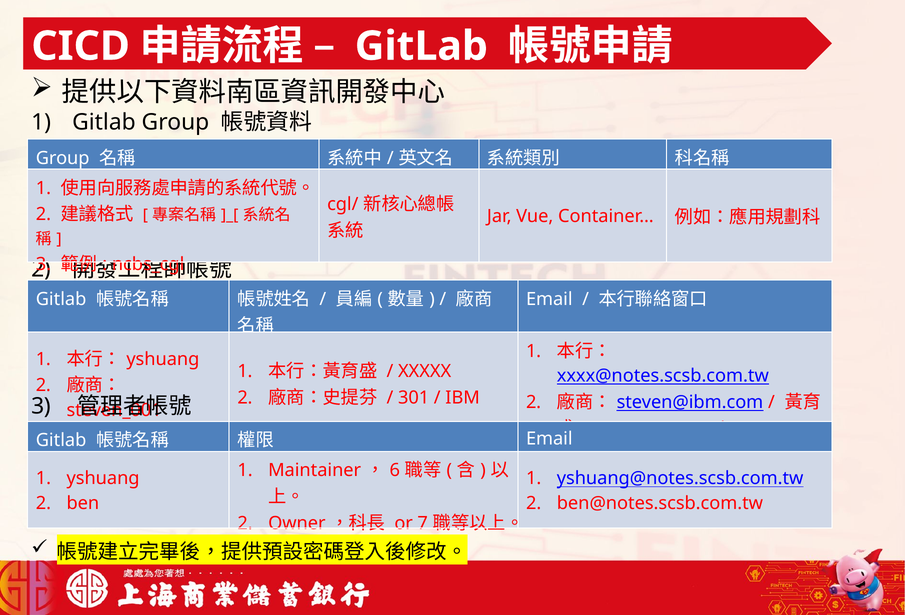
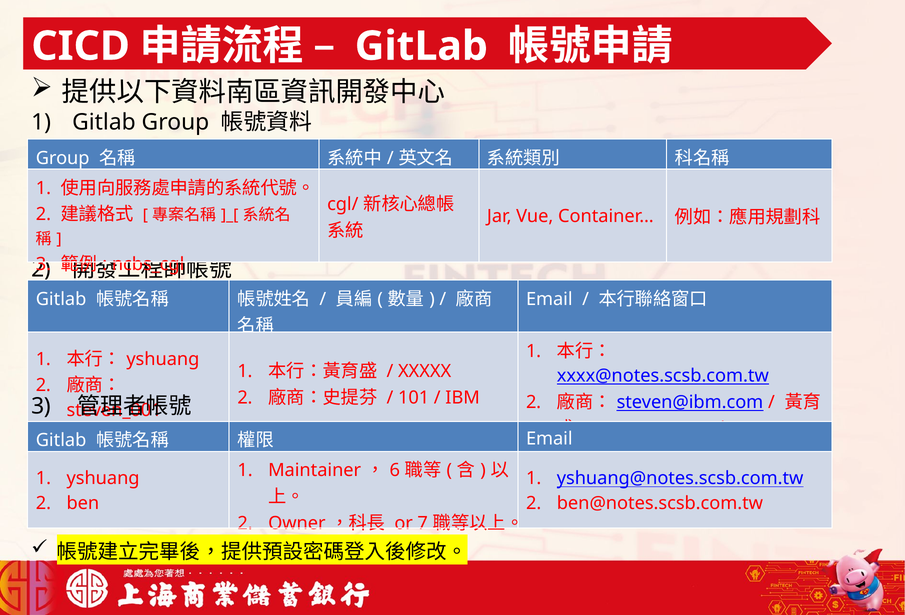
301: 301 -> 101 (414, 398)
